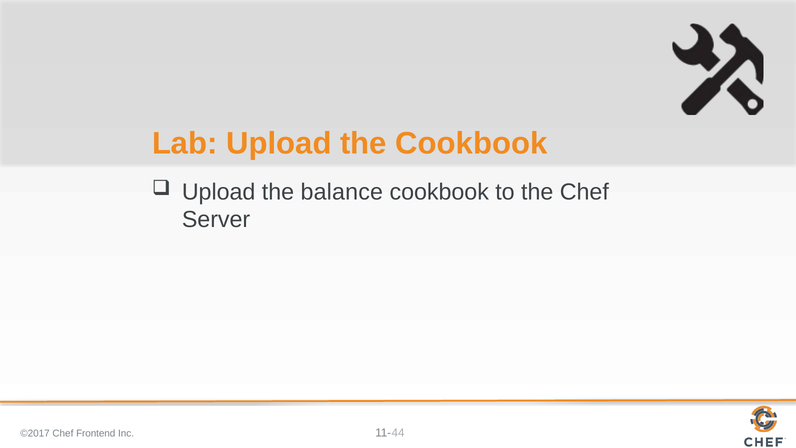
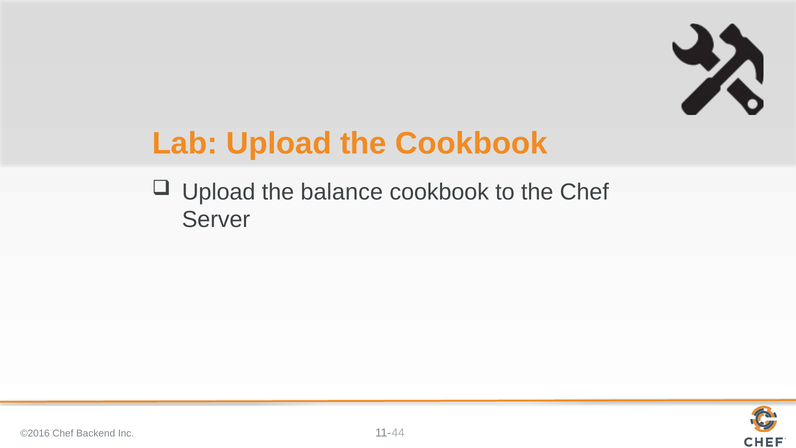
©2017: ©2017 -> ©2016 (35, 433)
Frontend: Frontend -> Backend (96, 433)
